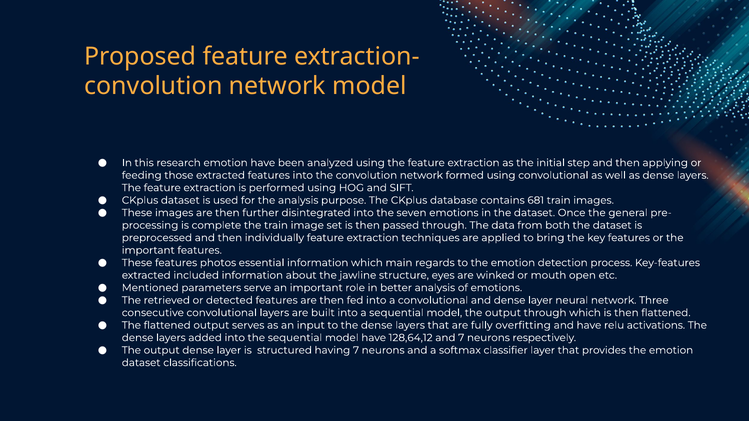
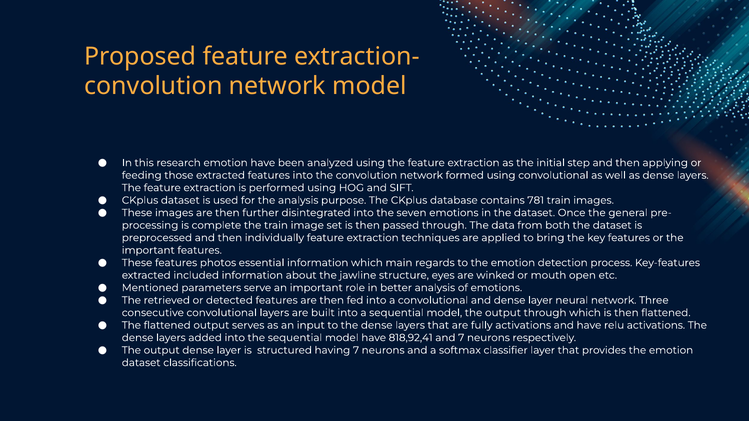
681: 681 -> 781 (536, 200)
fully overfitting: overfitting -> activations (523, 325)
128,64,12: 128,64,12 -> 818,92,41 (411, 338)
